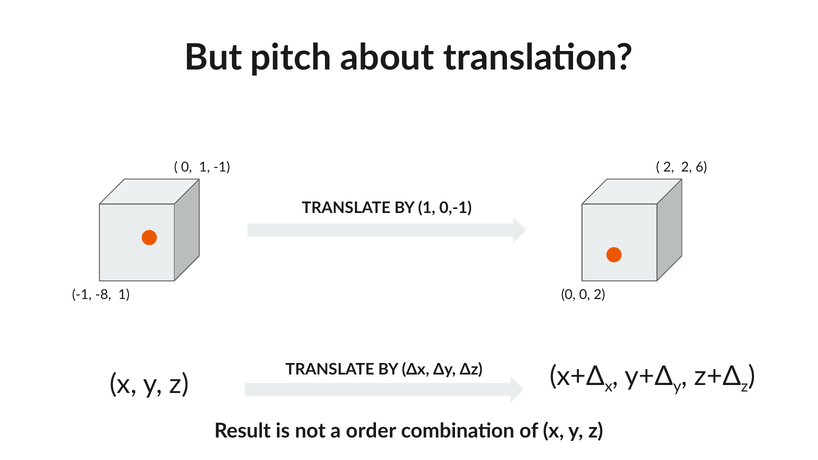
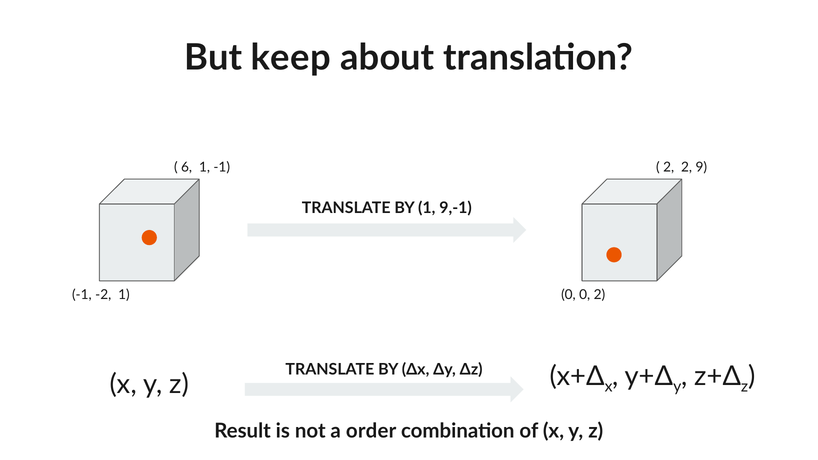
pitch: pitch -> keep (291, 58)
0: 0 -> 6 (187, 167)
6: 6 -> 9 (701, 167)
0,-1: 0,-1 -> 9,-1 (456, 208)
-8: -8 -> -2 (103, 295)
